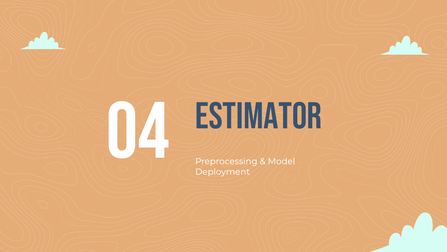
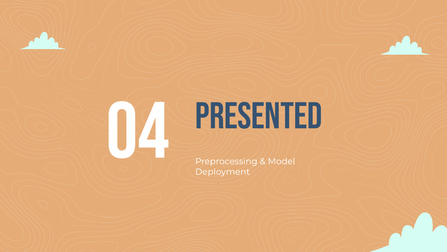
Estimator: Estimator -> Presented (259, 116)
